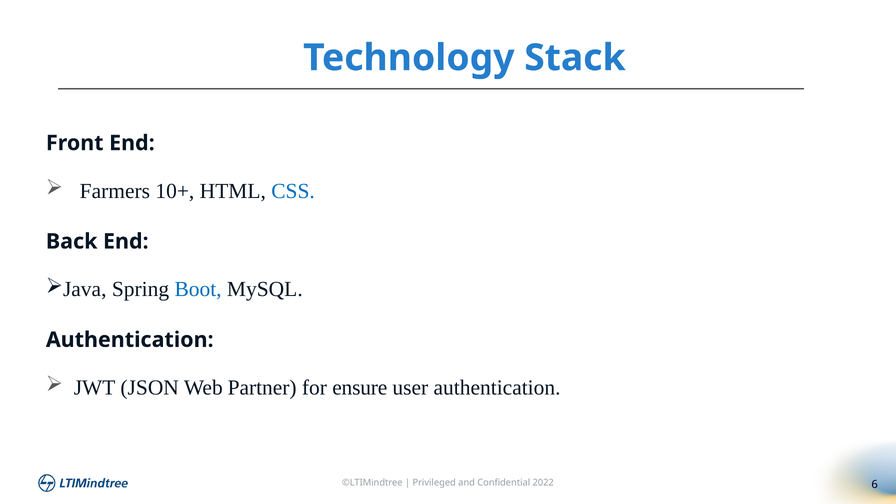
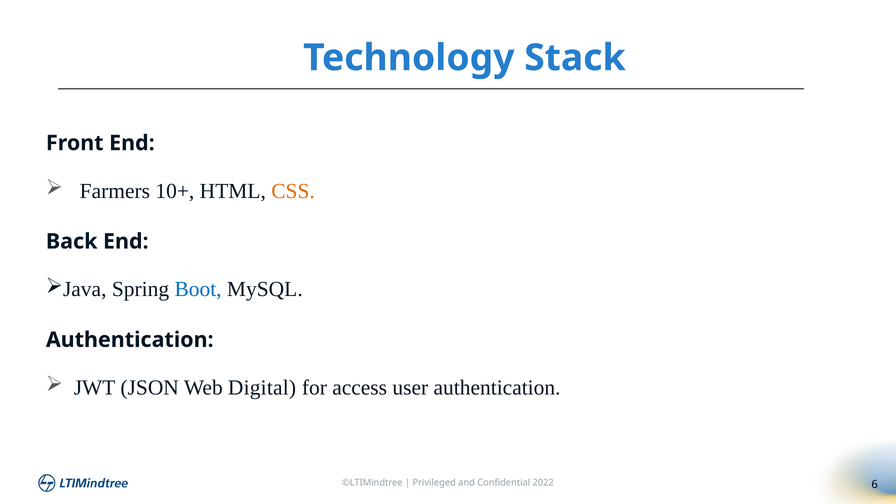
CSS colour: blue -> orange (293, 191)
Partner: Partner -> Digital (262, 388)
ensure: ensure -> access (360, 388)
